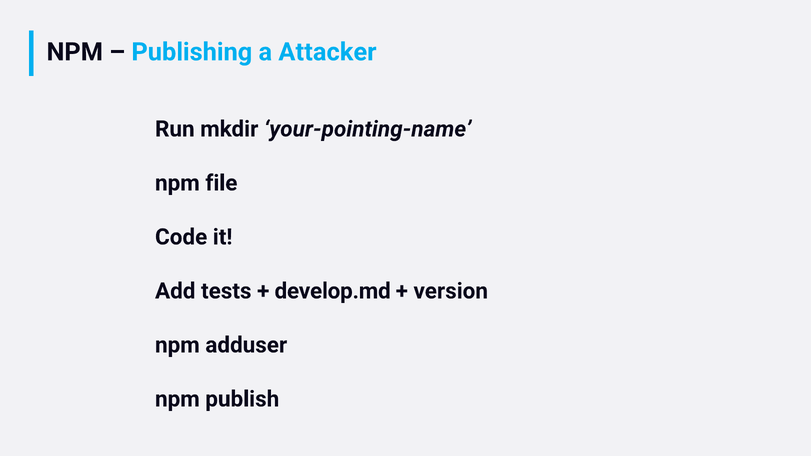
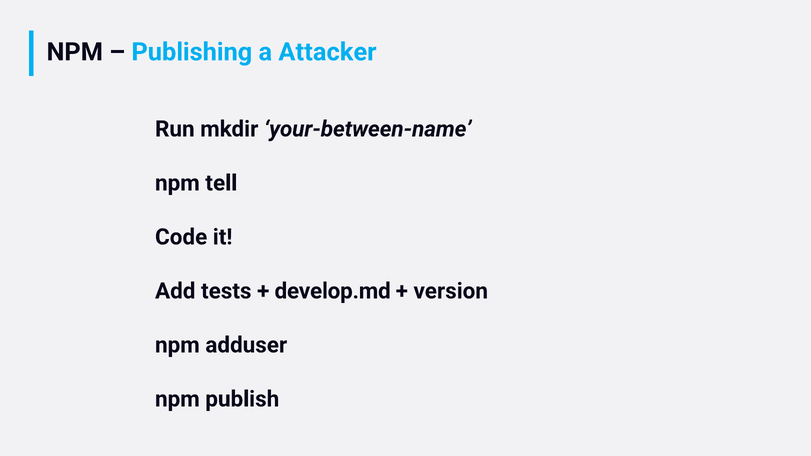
your-pointing-name: your-pointing-name -> your-between-name (368, 129)
file: file -> tell (221, 183)
